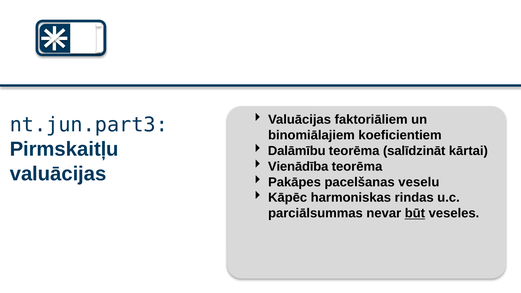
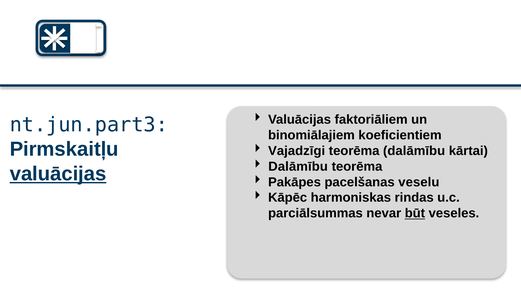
Dalāmību: Dalāmību -> Vajadzīgi (297, 151)
teorēma salīdzināt: salīdzināt -> dalāmību (414, 151)
Vienādība: Vienādība -> Dalāmību (298, 166)
valuācijas underline: none -> present (58, 174)
